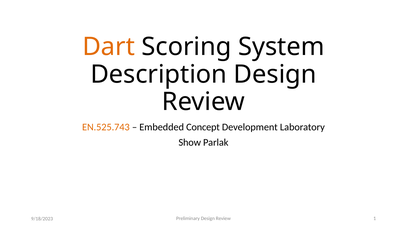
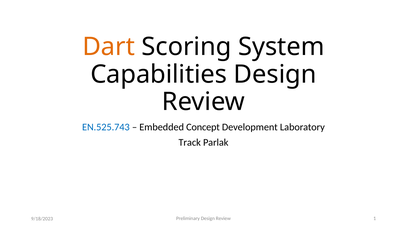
Description: Description -> Capabilities (159, 74)
EN.525.743 colour: orange -> blue (106, 127)
Show: Show -> Track (190, 142)
